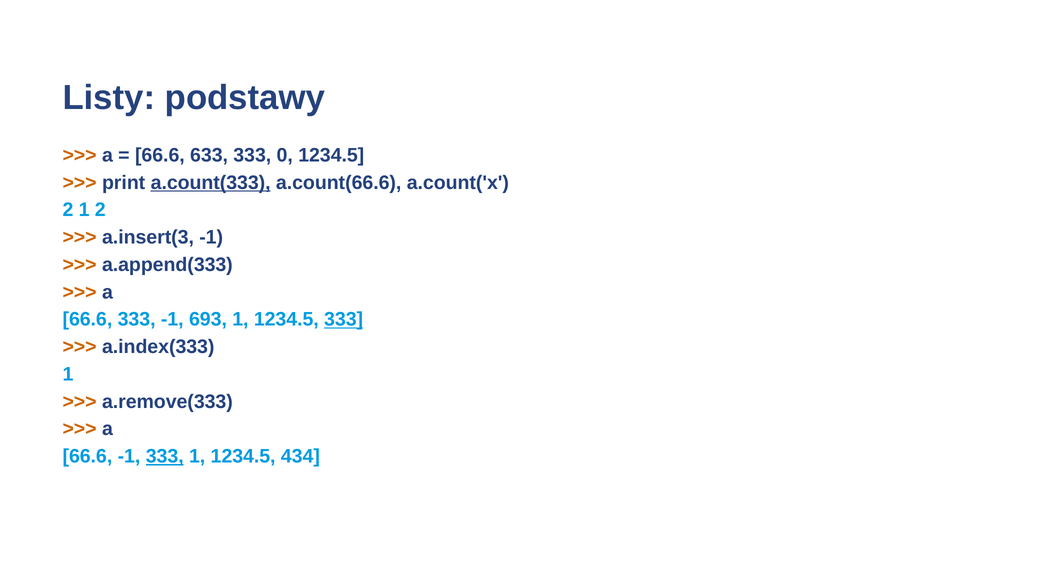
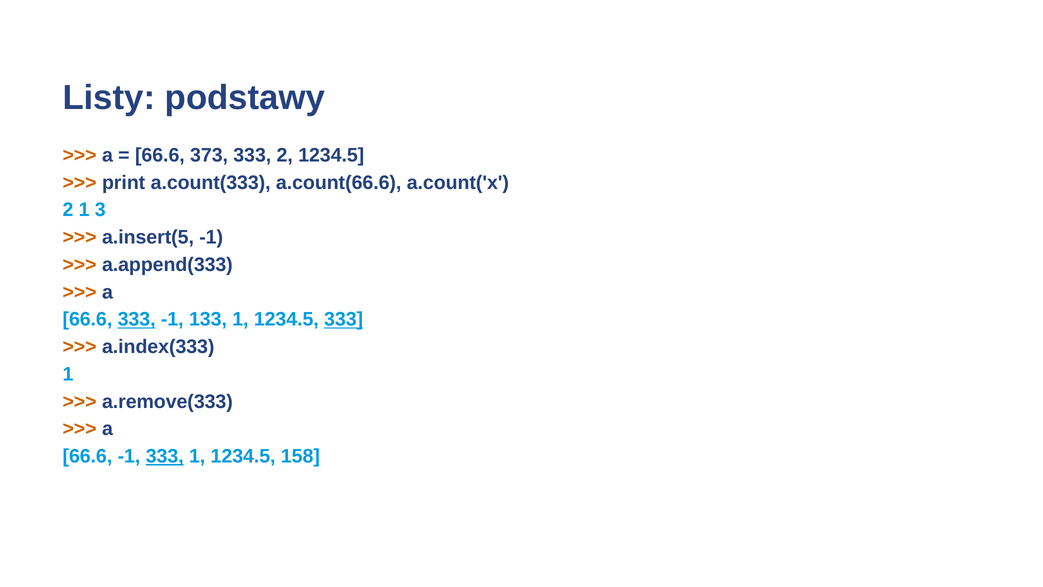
633: 633 -> 373 (209, 155)
333 0: 0 -> 2 (285, 155)
a.count(333 underline: present -> none (211, 183)
1 2: 2 -> 3 (100, 210)
a.insert(3: a.insert(3 -> a.insert(5 (148, 237)
333 underline: none -> present (137, 319)
693: 693 -> 133 (208, 319)
434: 434 -> 158 (300, 456)
